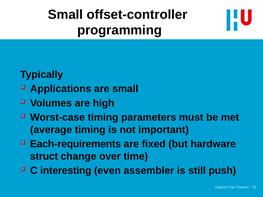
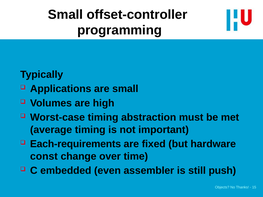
parameters: parameters -> abstraction (149, 118)
struct: struct -> const (44, 156)
interesting: interesting -> embedded (66, 171)
